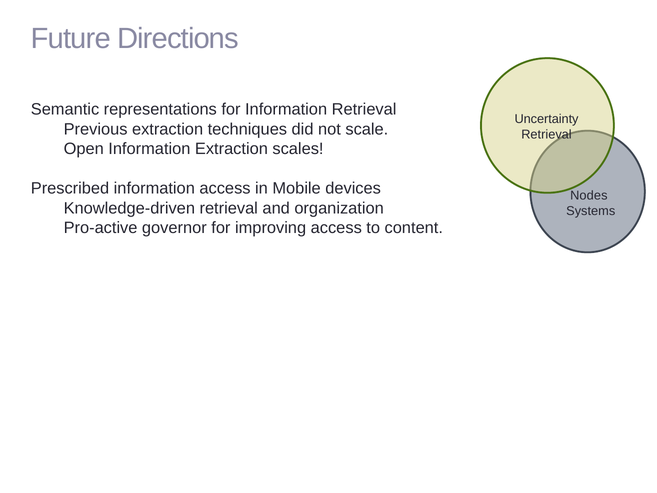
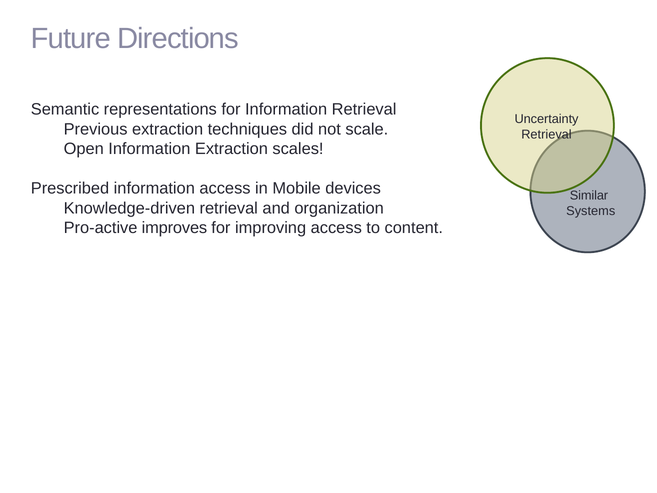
Nodes: Nodes -> Similar (589, 195)
governor: governor -> improves (174, 228)
